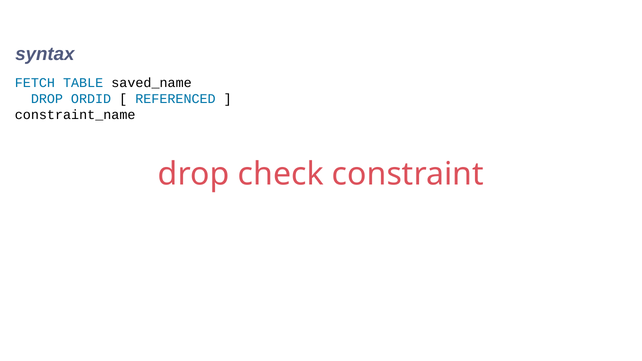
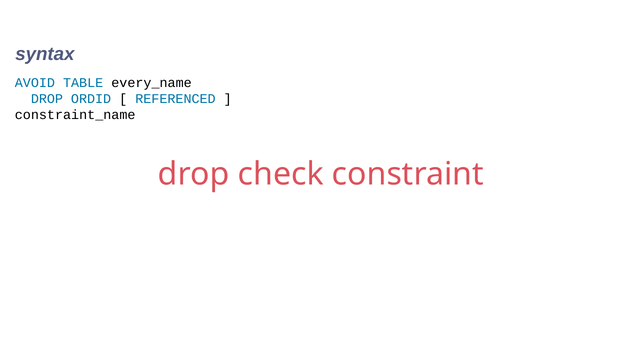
FETCH: FETCH -> AVOID (35, 83)
saved_name: saved_name -> every_name (152, 83)
